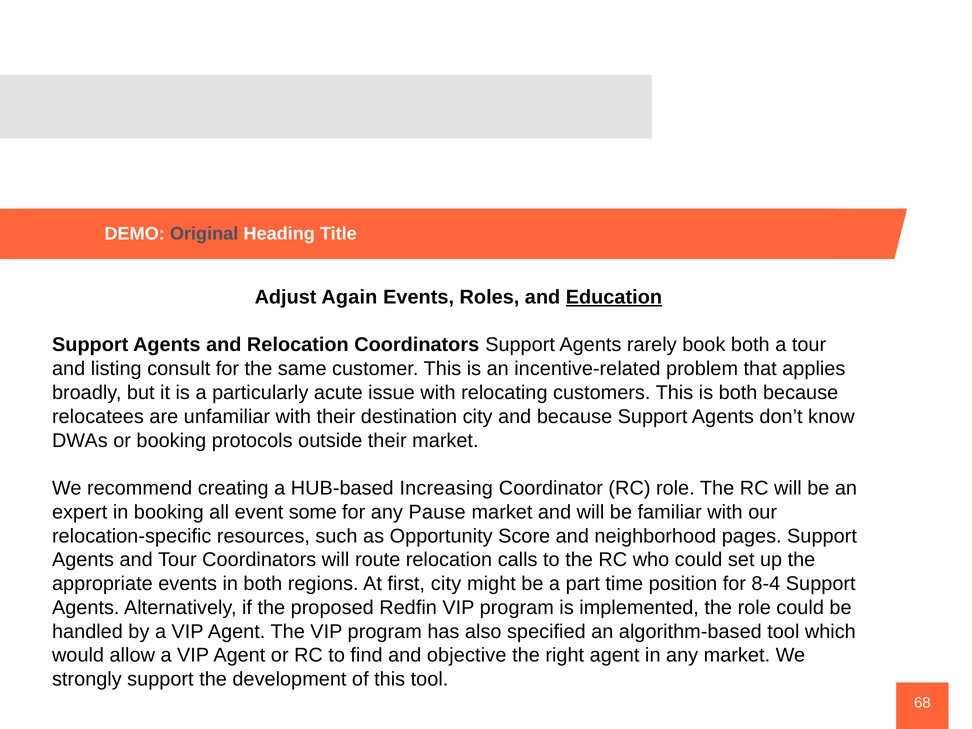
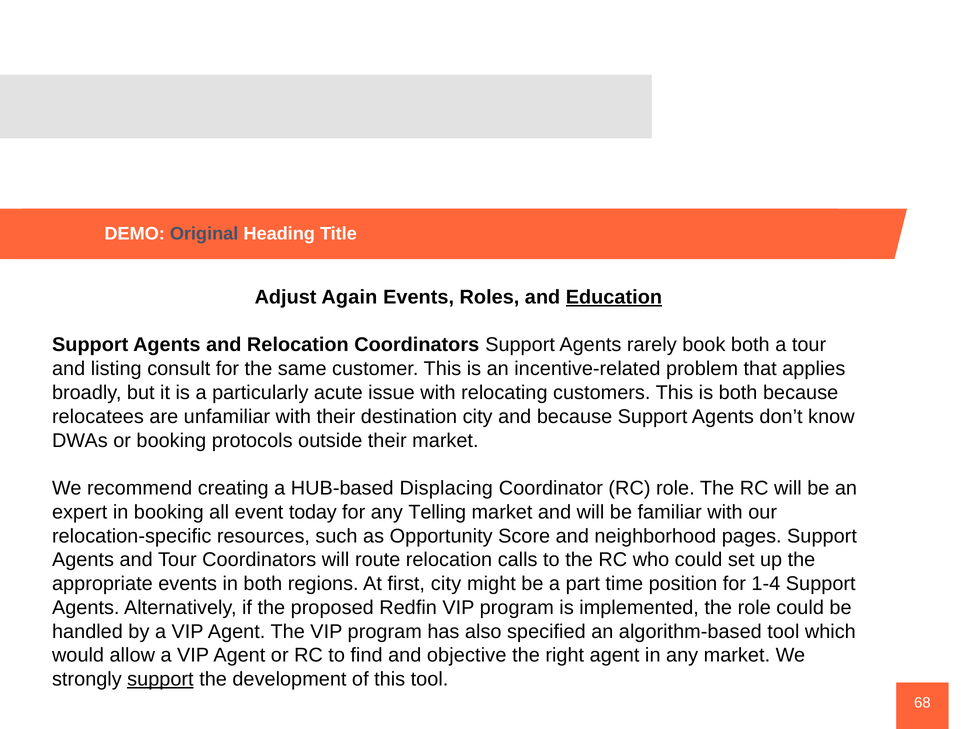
Increasing: Increasing -> Displacing (446, 488)
some: some -> today (313, 512)
Pause: Pause -> Telling (437, 512)
8-4: 8-4 -> 1-4 (766, 584)
support underline: none -> present (160, 679)
